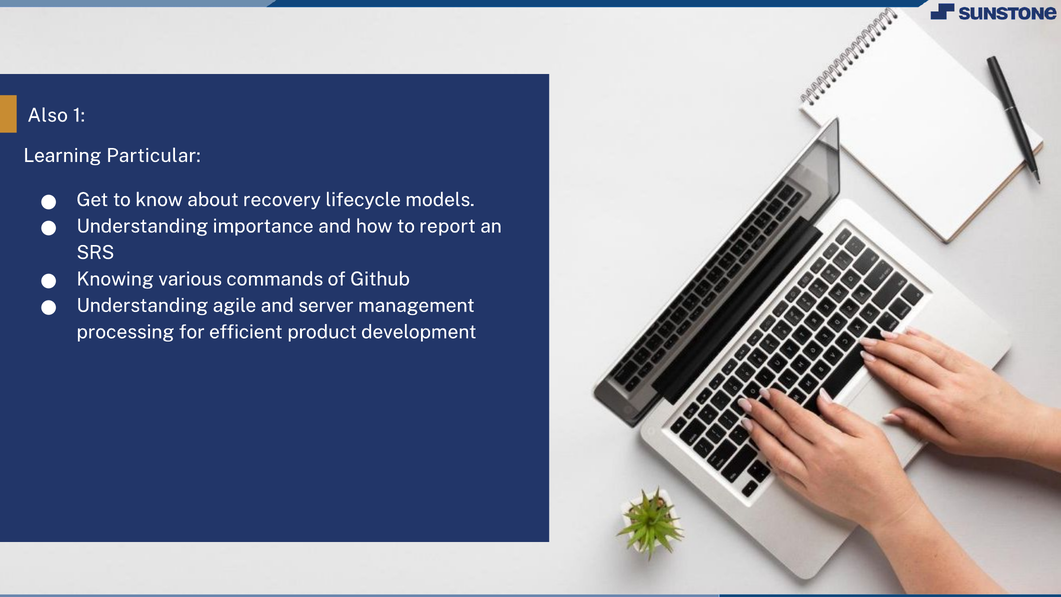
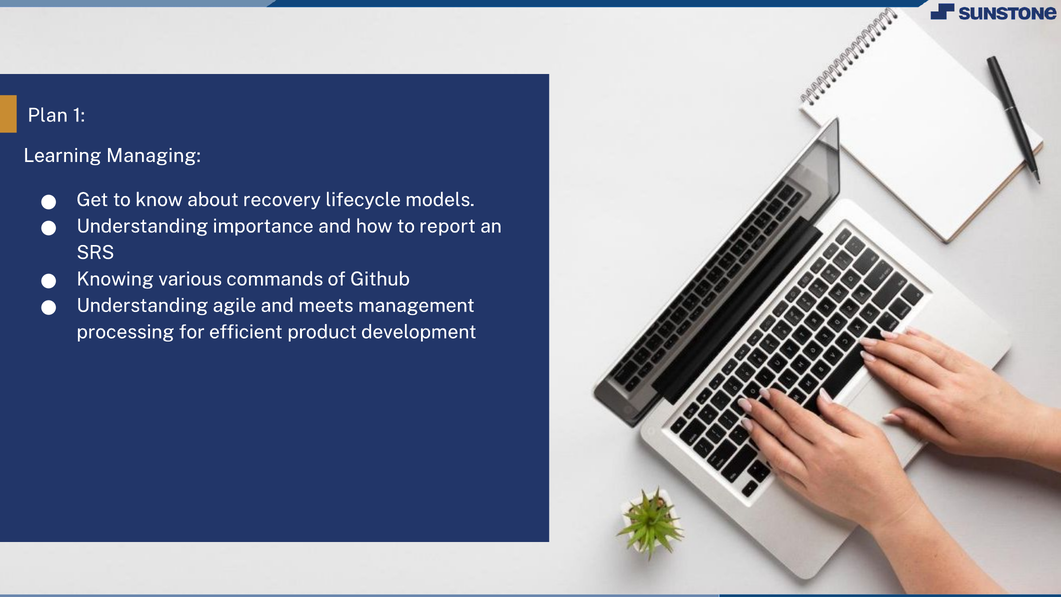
Also: Also -> Plan (48, 115)
Particular: Particular -> Managing (153, 156)
server: server -> meets (326, 305)
